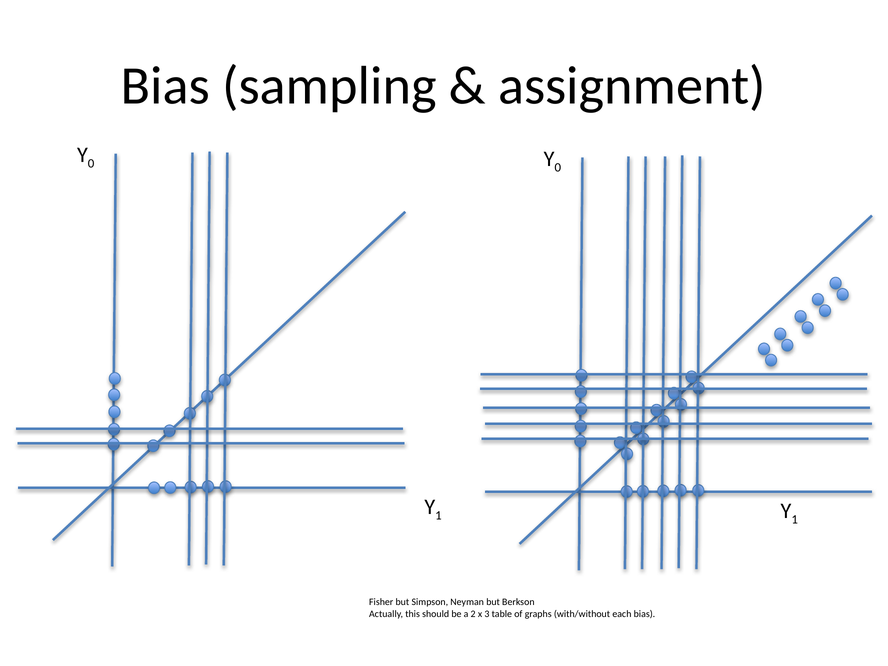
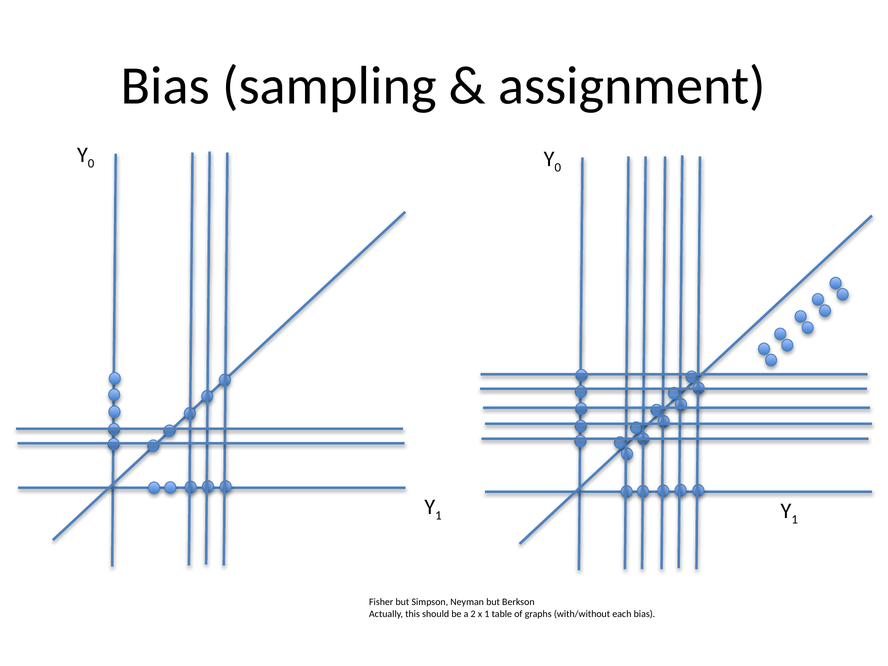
x 3: 3 -> 1 (487, 614)
